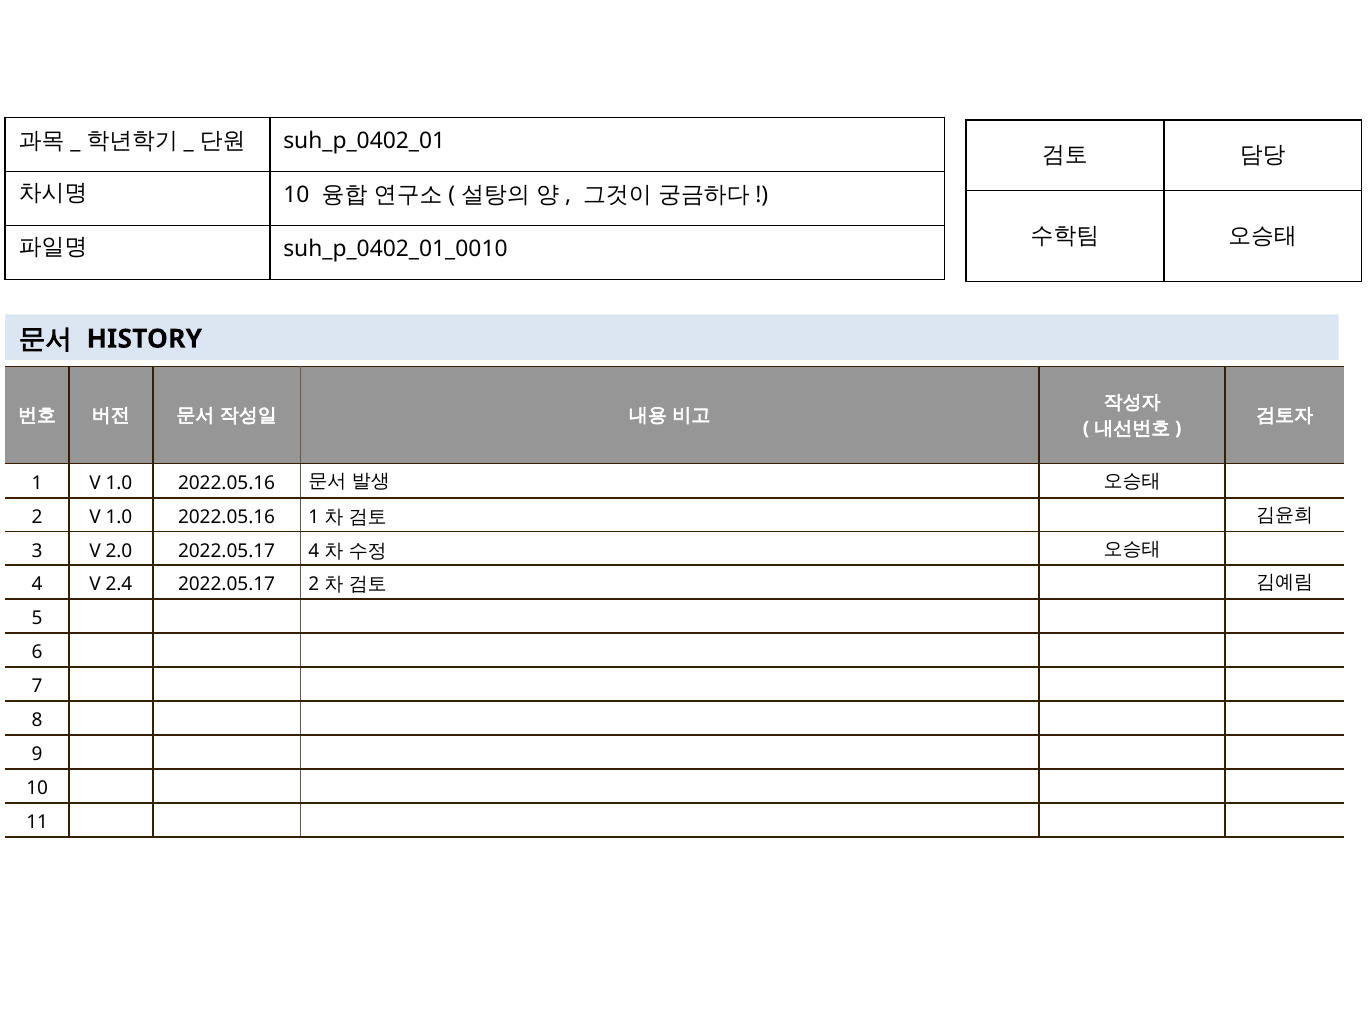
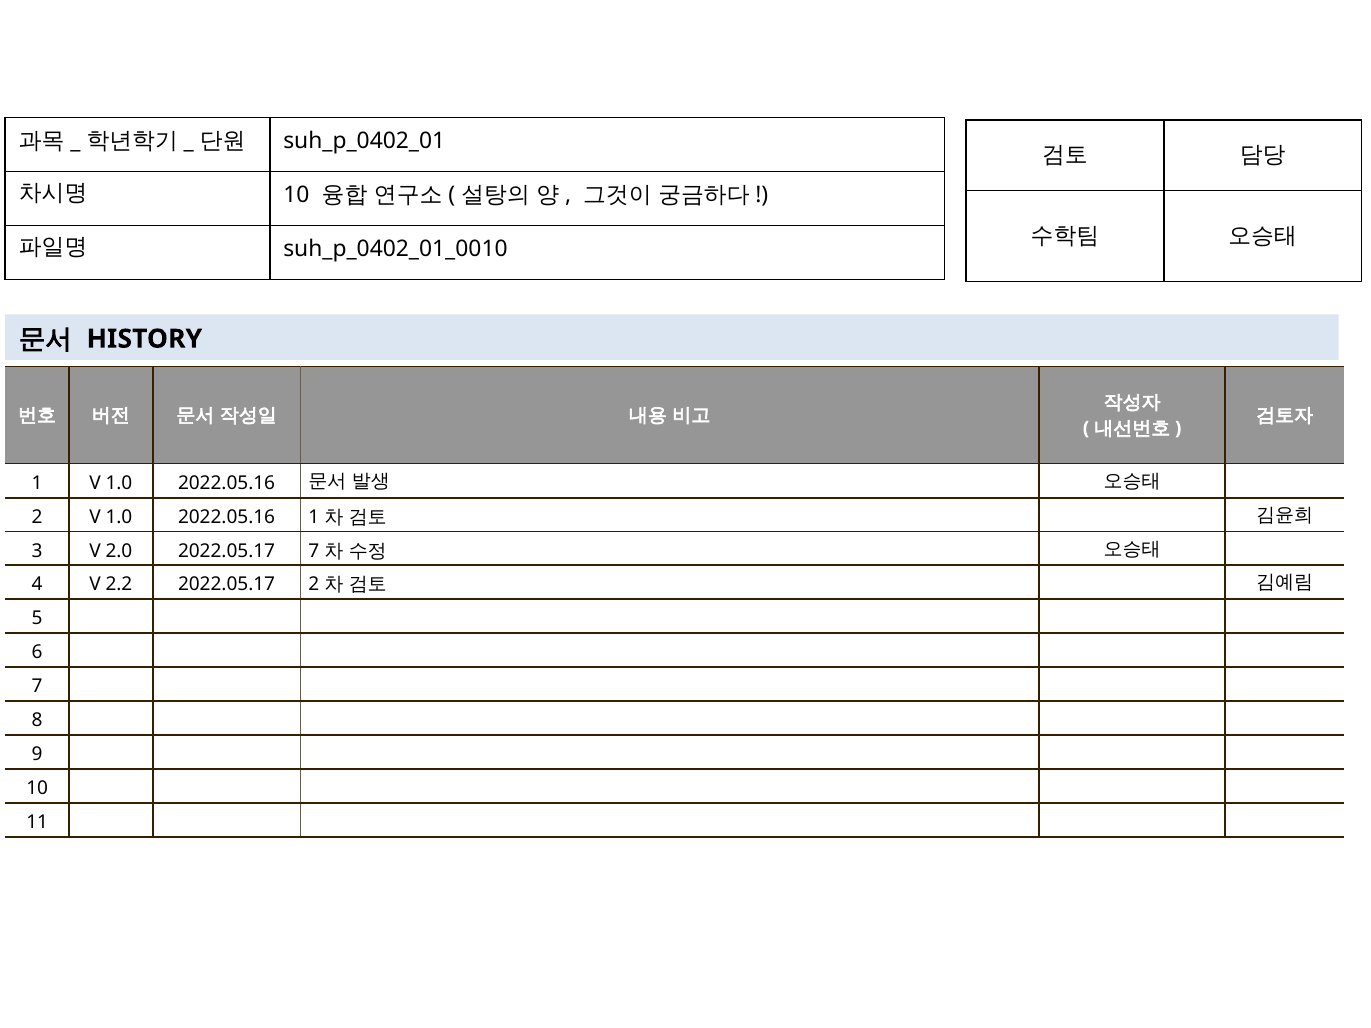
2022.05.17 4: 4 -> 7 (314, 551)
2.4: 2.4 -> 2.2 (119, 585)
